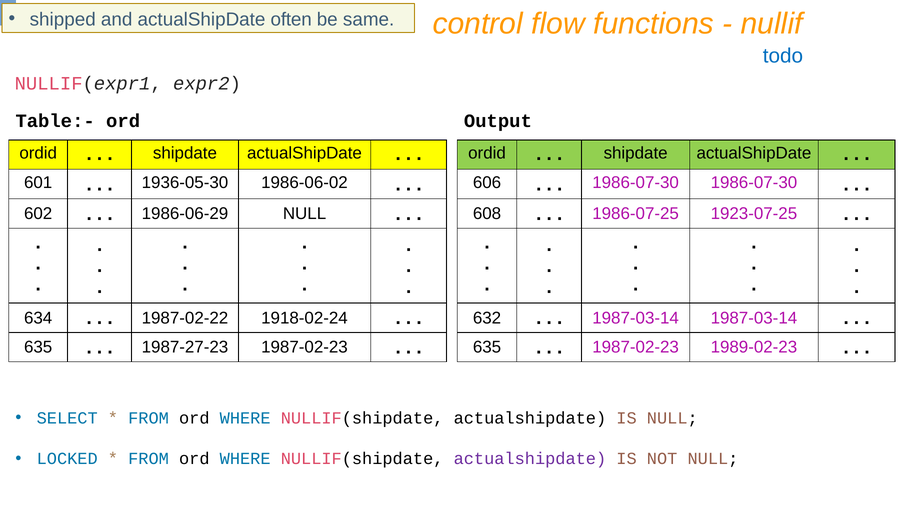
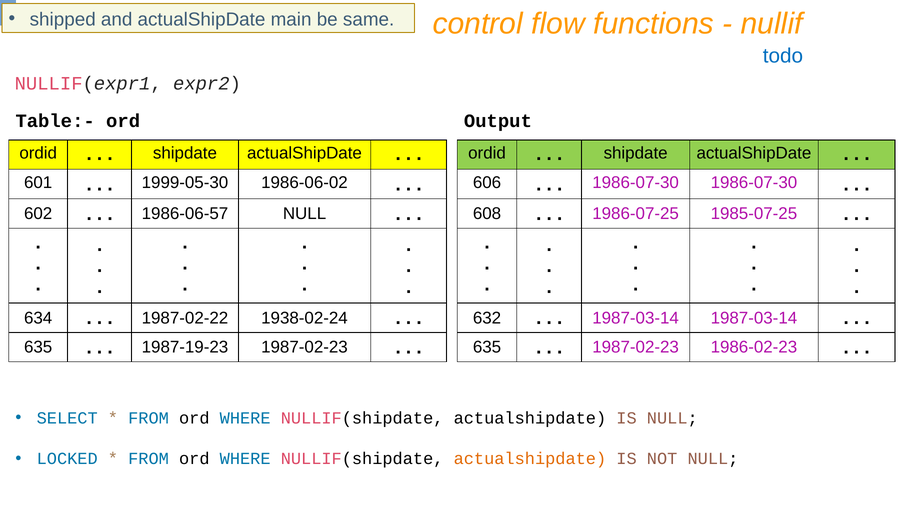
often: often -> main (291, 19)
1936-05-30: 1936-05-30 -> 1999-05-30 (185, 182)
1986-06-29: 1986-06-29 -> 1986-06-57 (185, 214)
1923-07-25: 1923-07-25 -> 1985-07-25 (754, 214)
1918-02-24: 1918-02-24 -> 1938-02-24 (304, 318)
1987-27-23: 1987-27-23 -> 1987-19-23 (185, 347)
1989-02-23: 1989-02-23 -> 1986-02-23 (754, 347)
actualshipdate colour: purple -> orange (530, 458)
